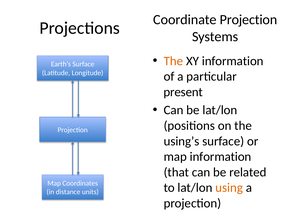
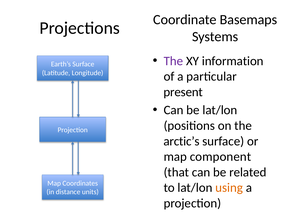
Coordinate Projection: Projection -> Basemaps (248, 20)
The colour: orange -> purple (173, 61)
using’s: using’s -> arctic’s (182, 141)
map information: information -> component (220, 156)
